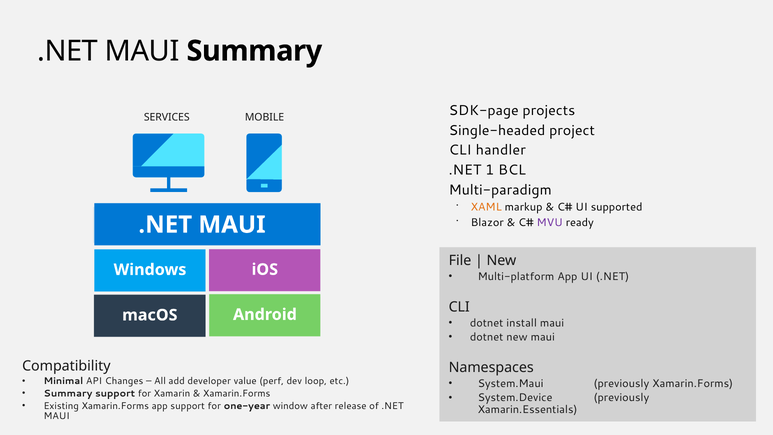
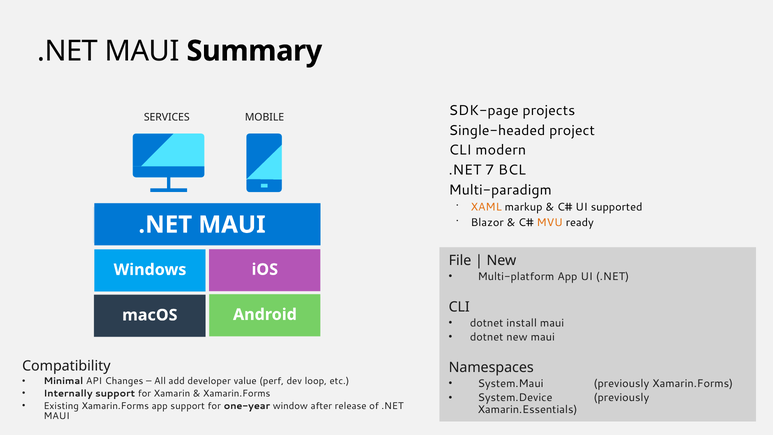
handler: handler -> modern (501, 150)
1: 1 -> 7 (490, 170)
MVU colour: purple -> orange (550, 223)
Summary: Summary -> Internally (68, 393)
